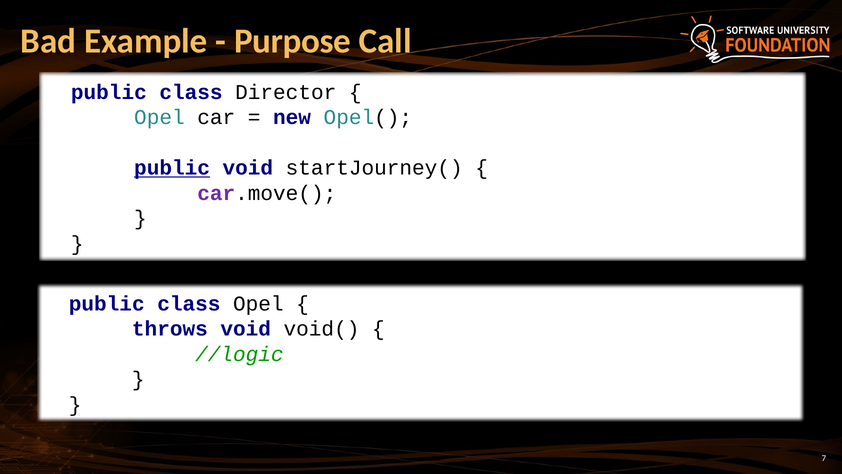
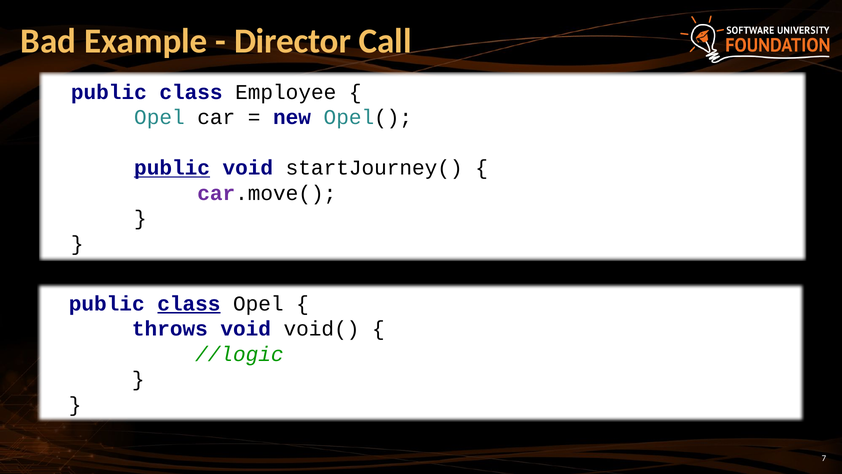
Purpose: Purpose -> Director (293, 41)
Director: Director -> Employee (286, 92)
class underline: none -> present (189, 303)
